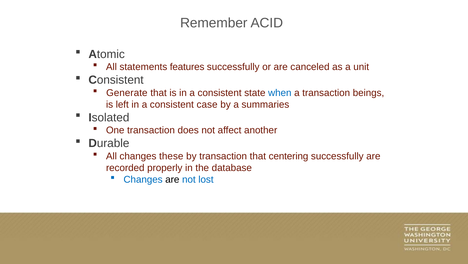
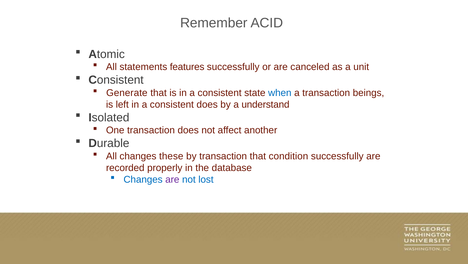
consistent case: case -> does (207, 104)
summaries: summaries -> understand (265, 104)
centering: centering -> condition (288, 156)
are colour: black -> purple (172, 179)
